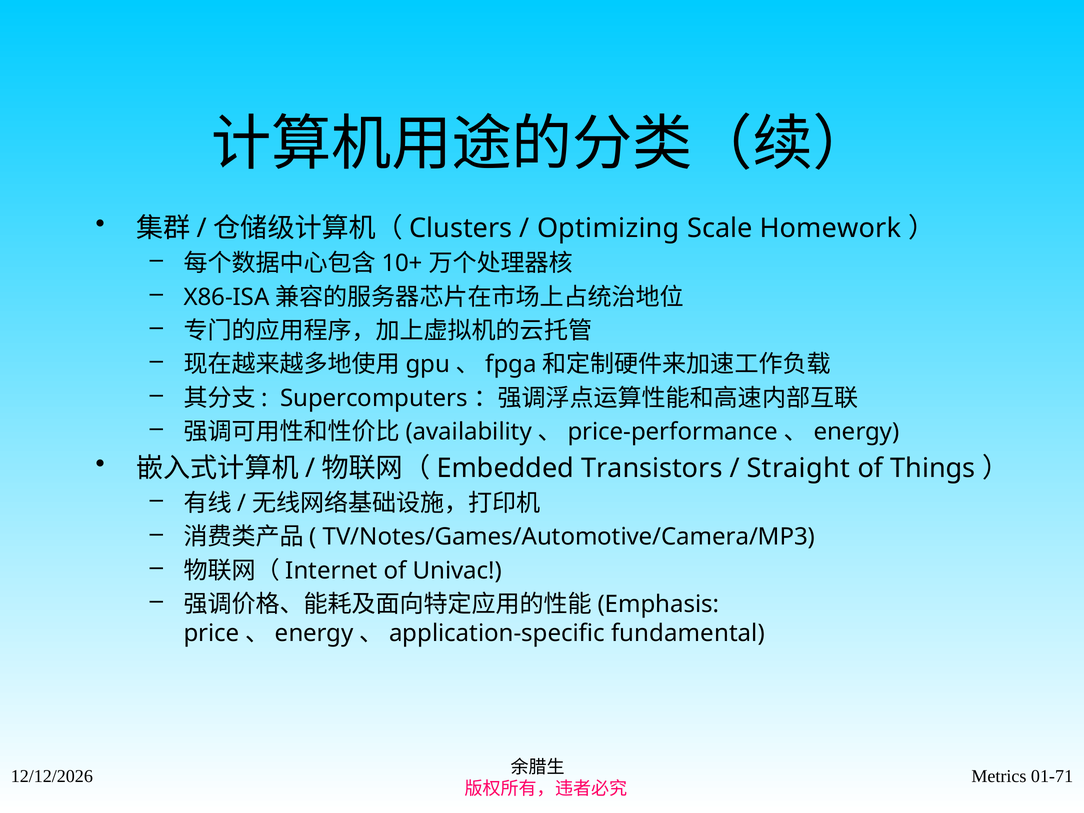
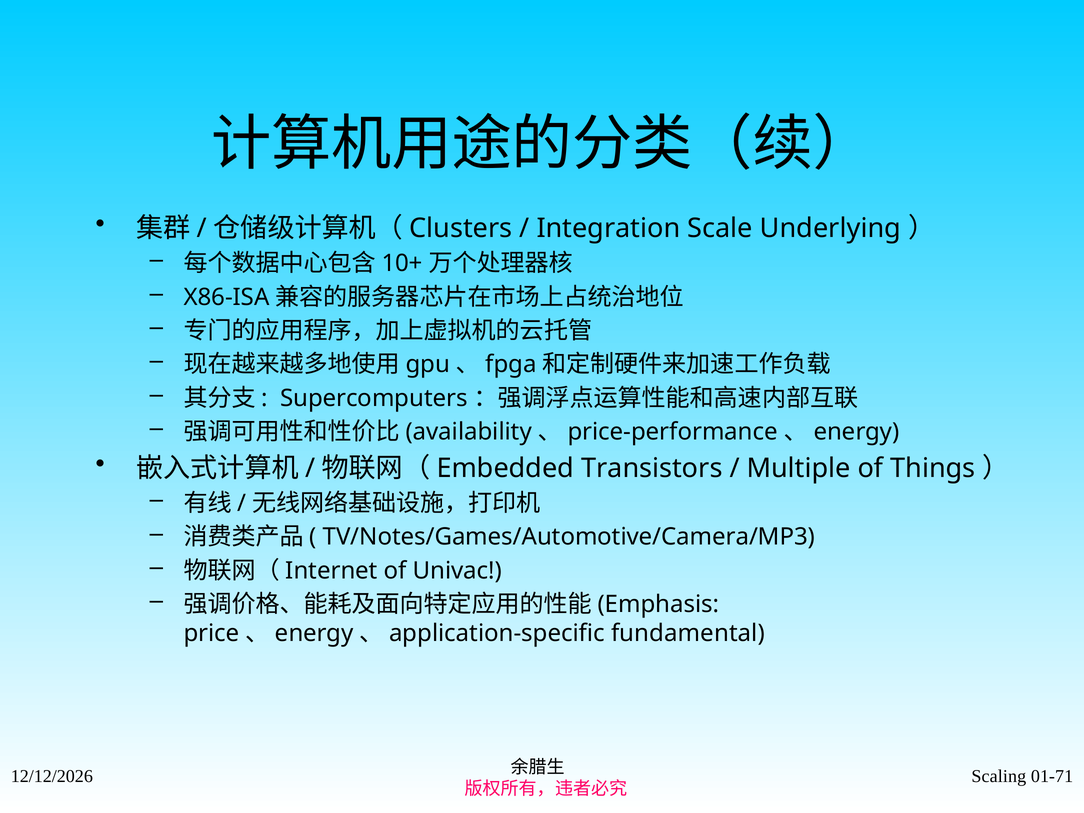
Optimizing: Optimizing -> Integration (608, 228)
Homework: Homework -> Underlying (830, 228)
Straight: Straight -> Multiple (799, 468)
Metrics: Metrics -> Scaling (999, 776)
